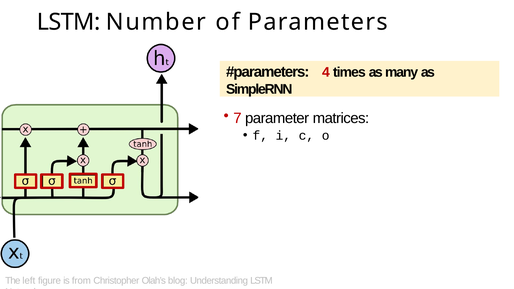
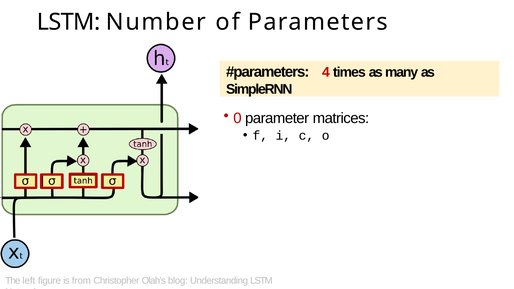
7: 7 -> 0 (237, 118)
